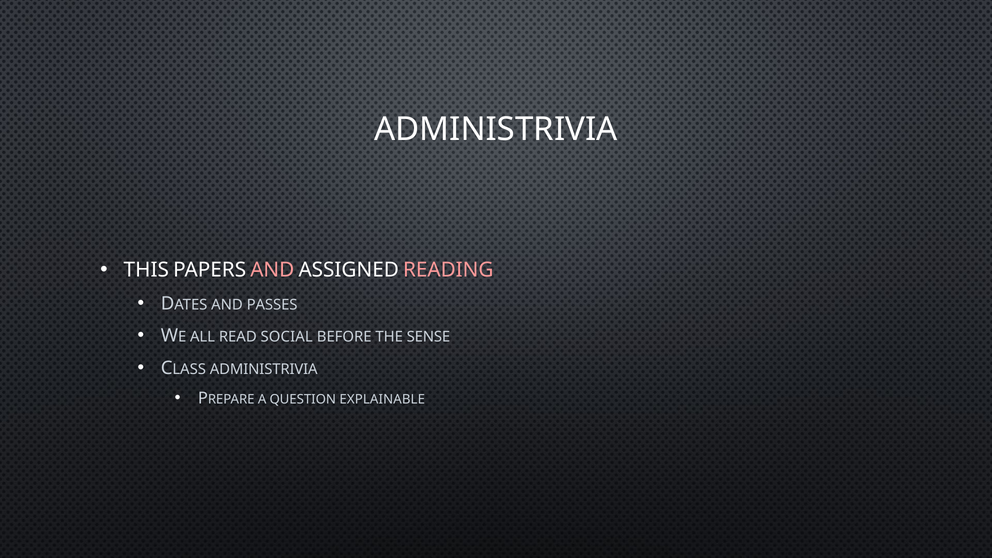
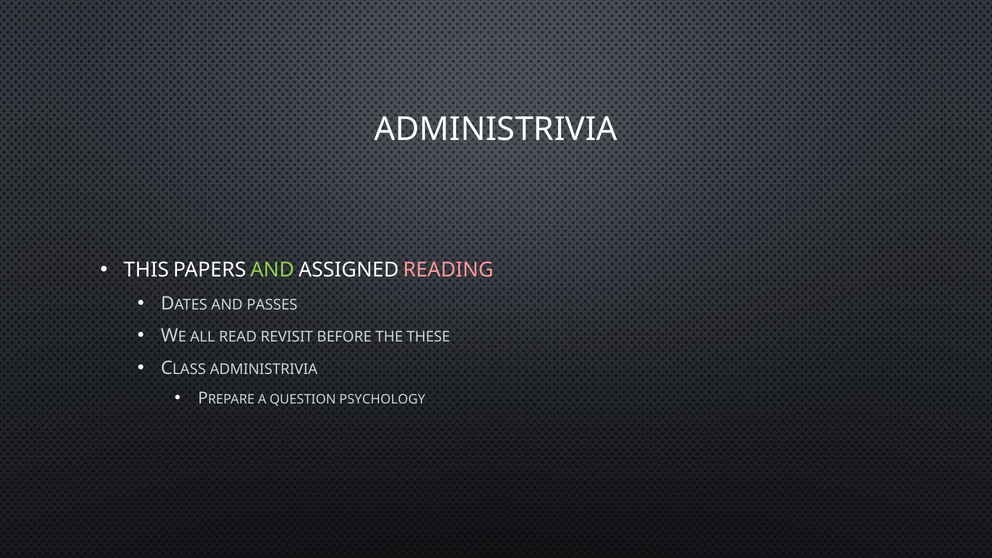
AND colour: pink -> light green (272, 270)
SOCIAL: SOCIAL -> REVISIT (287, 337)
SENSE: SENSE -> THESE (428, 337)
EXPLAINABLE: EXPLAINABLE -> PSYCHOLOGY (382, 399)
